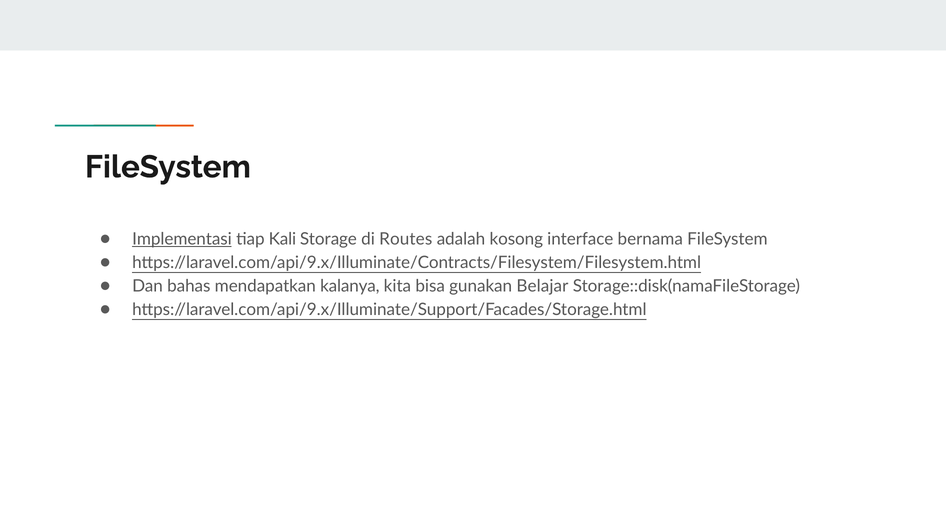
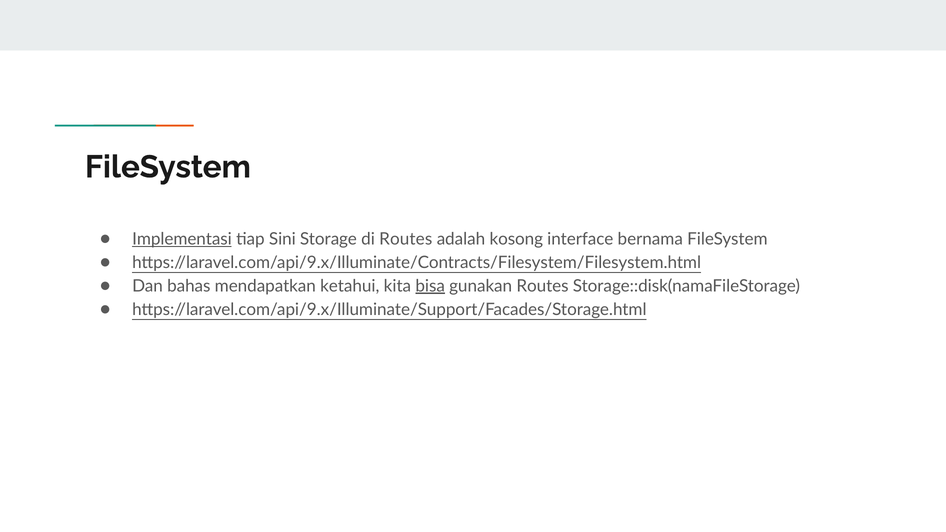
Kali: Kali -> Sini (282, 239)
kalanya: kalanya -> ketahui (350, 286)
bisa underline: none -> present (430, 286)
gunakan Belajar: Belajar -> Routes (543, 286)
